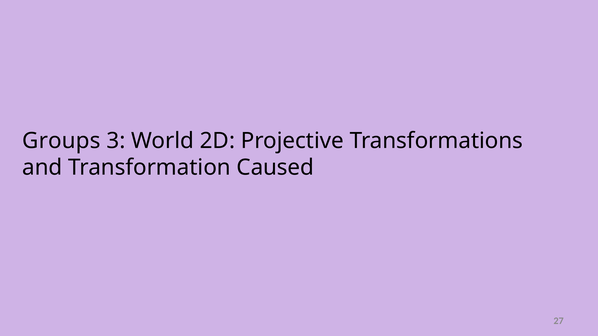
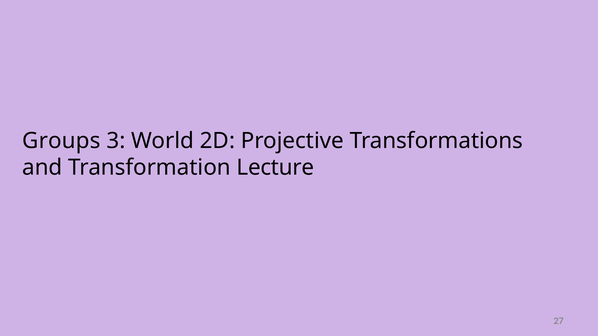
Caused: Caused -> Lecture (275, 168)
